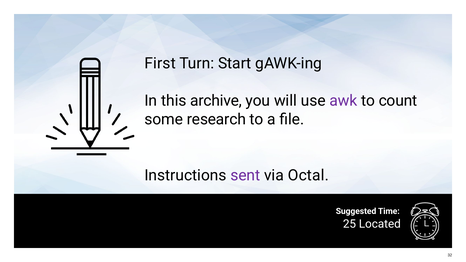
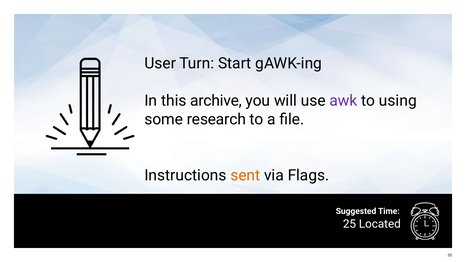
First: First -> User (160, 64)
count: count -> using (398, 101)
sent colour: purple -> orange (245, 175)
Octal: Octal -> Flags (308, 175)
